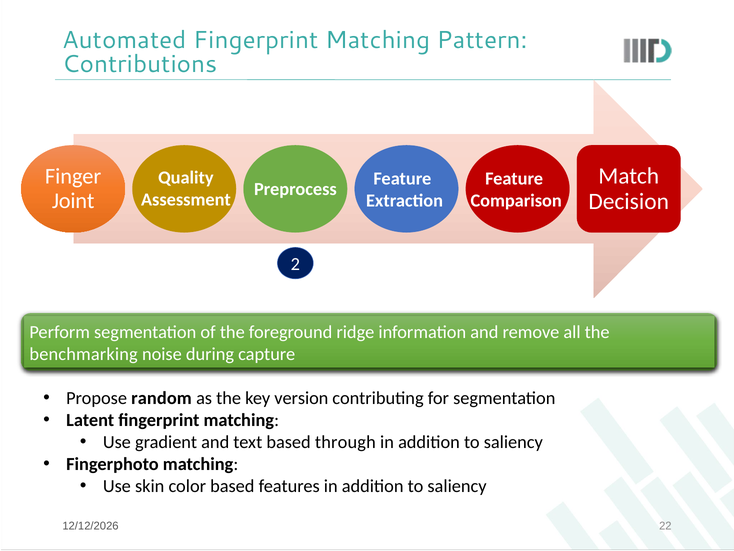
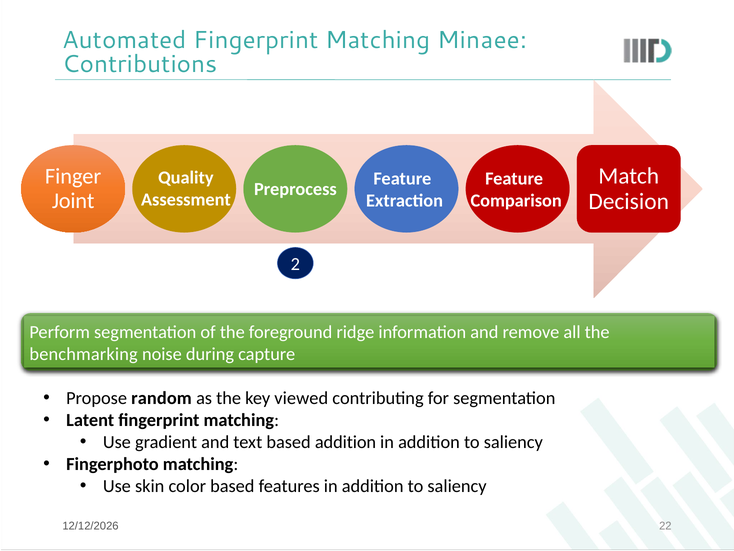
Pattern: Pattern -> Minaee (482, 40)
version: version -> viewed (301, 398)
based through: through -> addition (346, 442)
